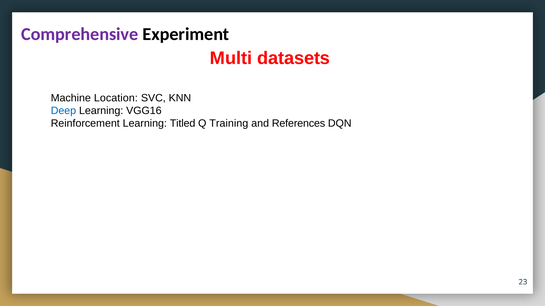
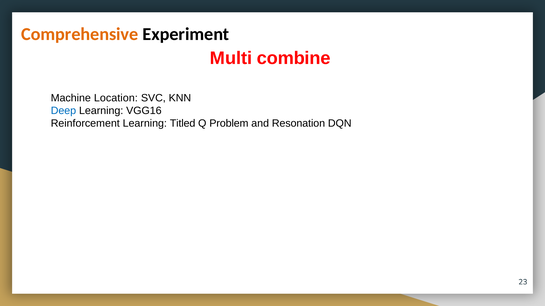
Comprehensive colour: purple -> orange (80, 34)
datasets: datasets -> combine (294, 58)
Training: Training -> Problem (229, 124)
References: References -> Resonation (298, 124)
